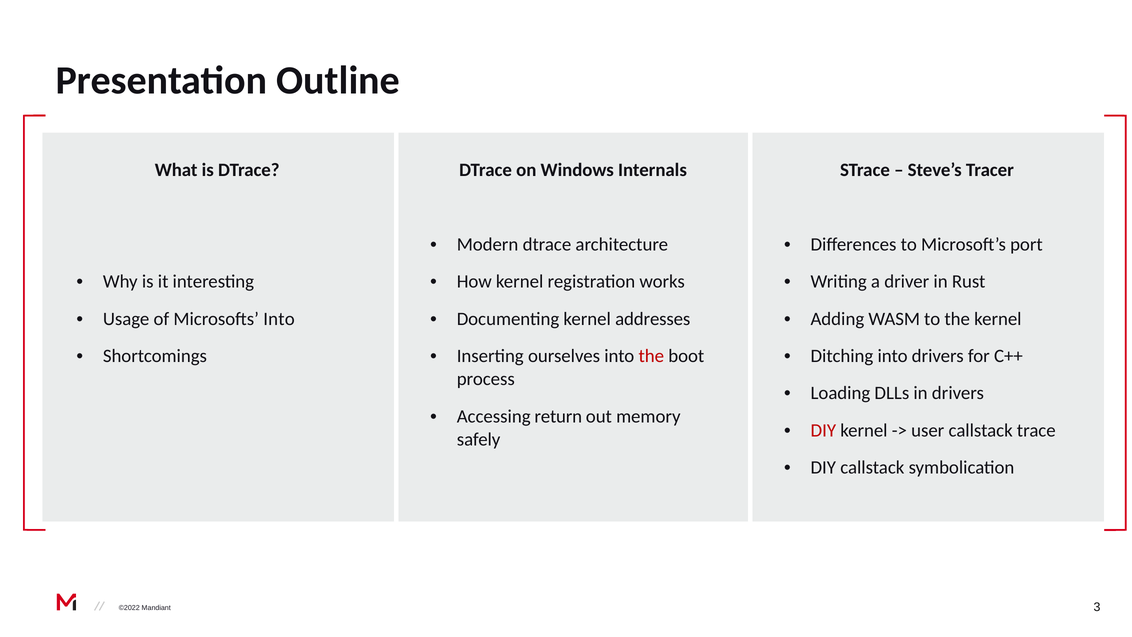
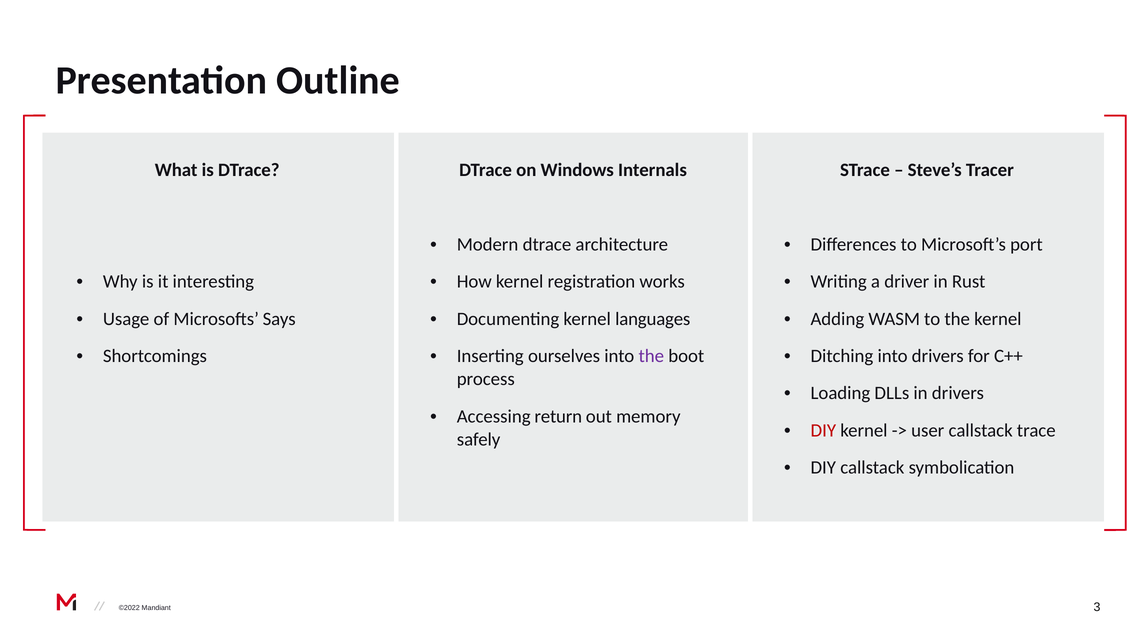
Microsofts Into: Into -> Says (279, 319)
addresses: addresses -> languages (653, 319)
the colour: red -> purple (651, 356)
